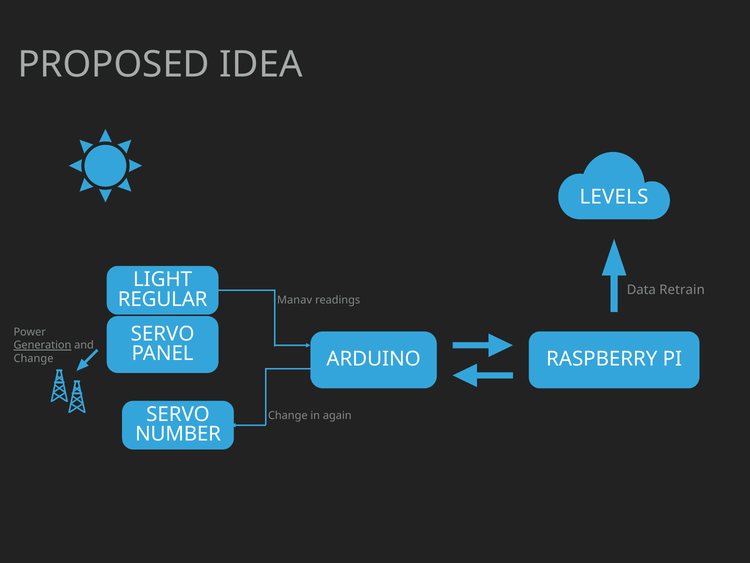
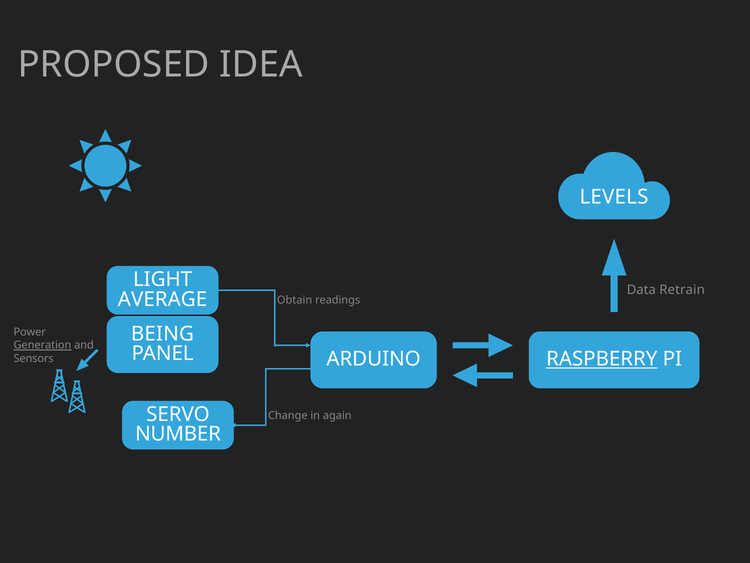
REGULAR: REGULAR -> AVERAGE (163, 299)
Manav: Manav -> Obtain (295, 300)
SERVO: SERVO -> BEING (162, 333)
RASPBERRY underline: none -> present (602, 359)
Change: Change -> Sensors (34, 358)
